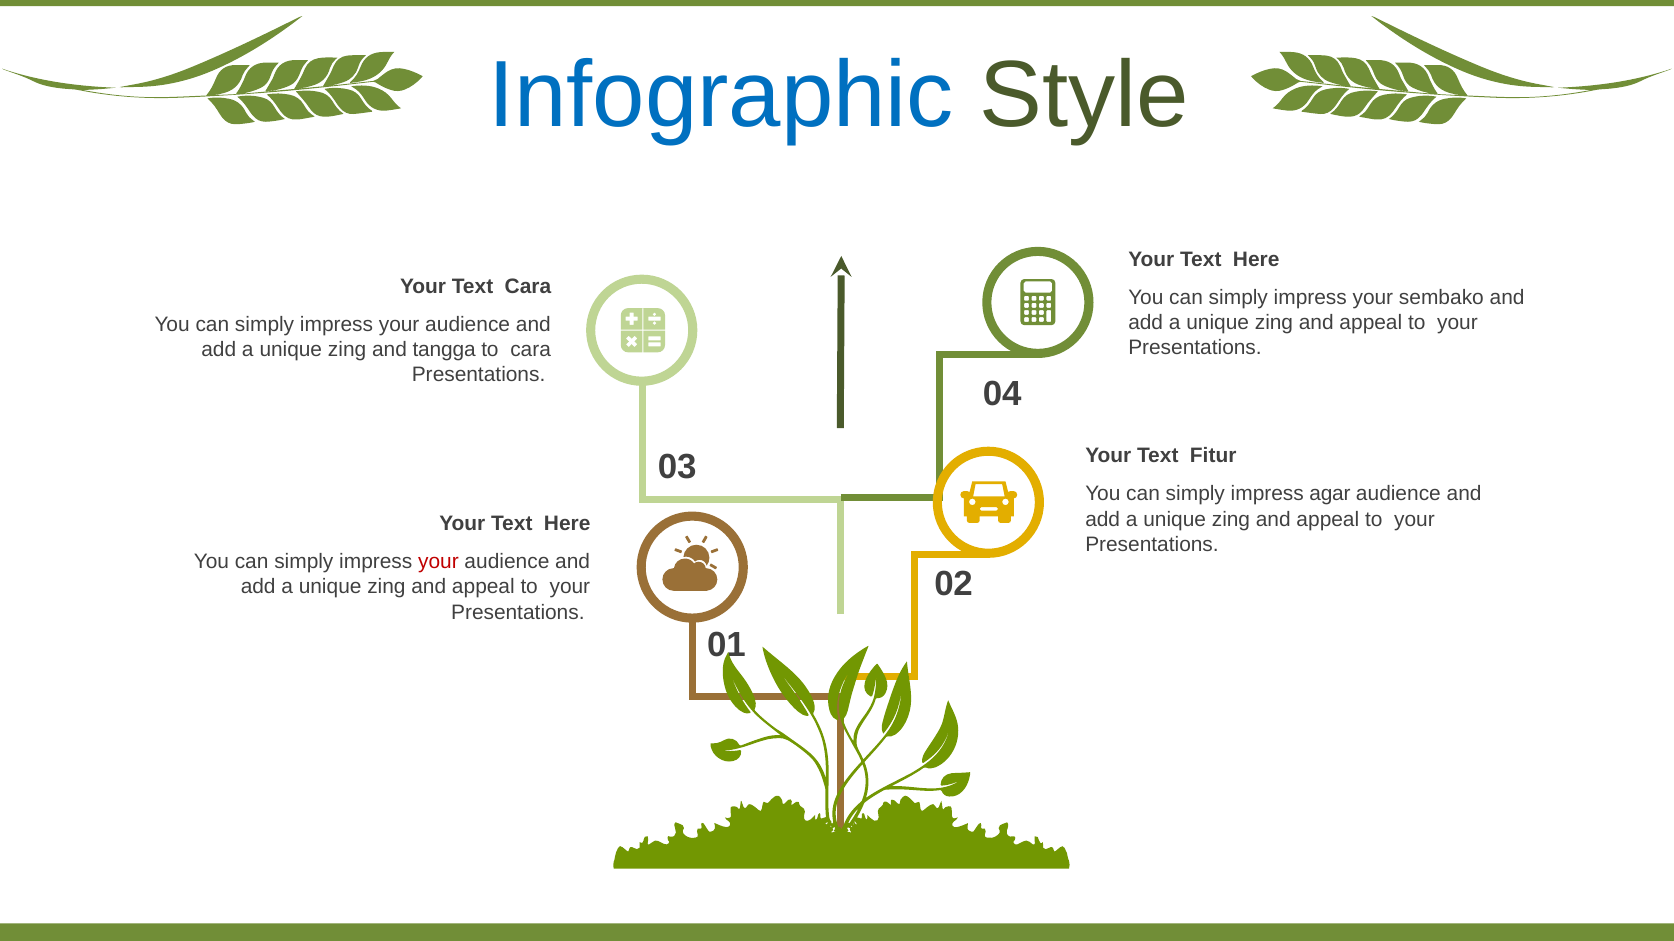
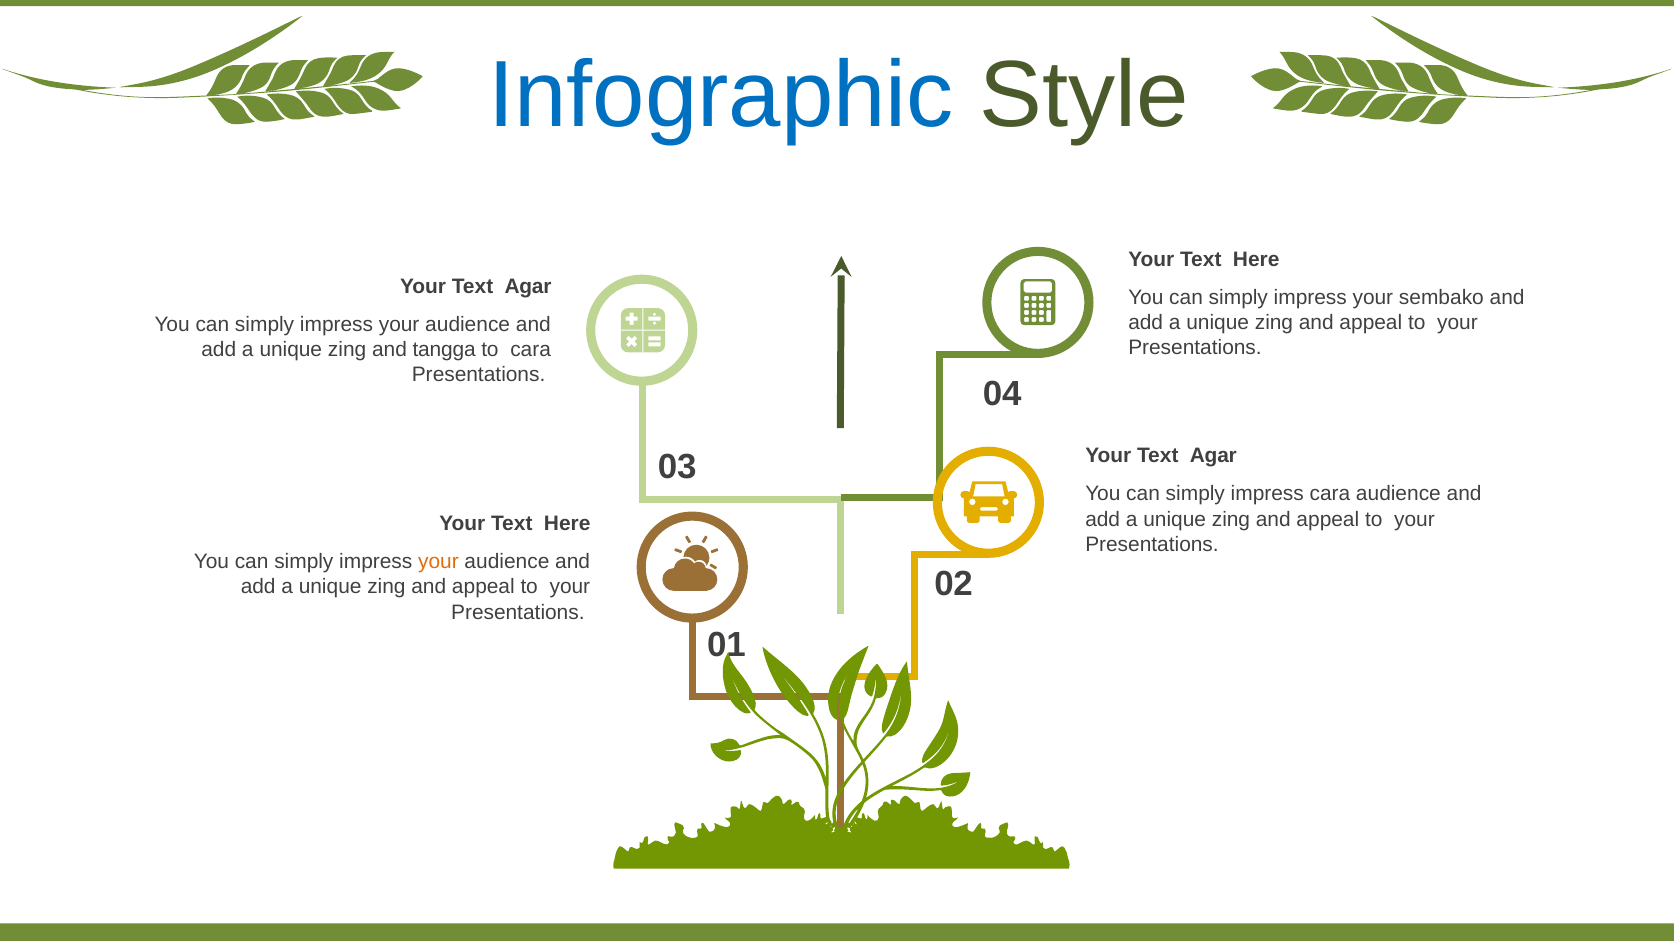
Cara: Cara -> Agar (528, 286)
Fitur: Fitur -> Agar (1213, 456)
impress agar: agar -> cara (1330, 494)
your colour: red -> orange (438, 562)
